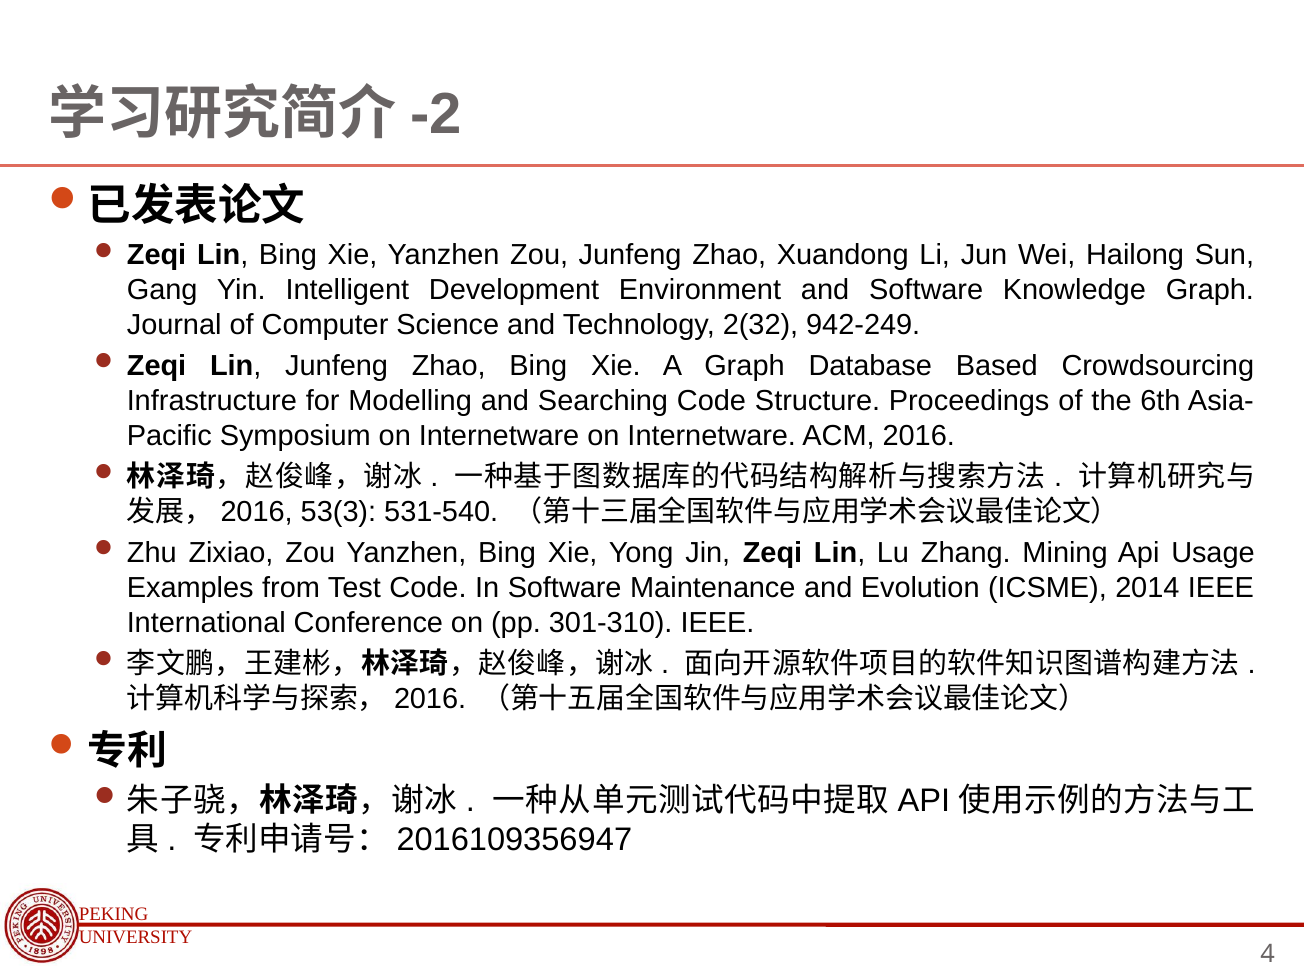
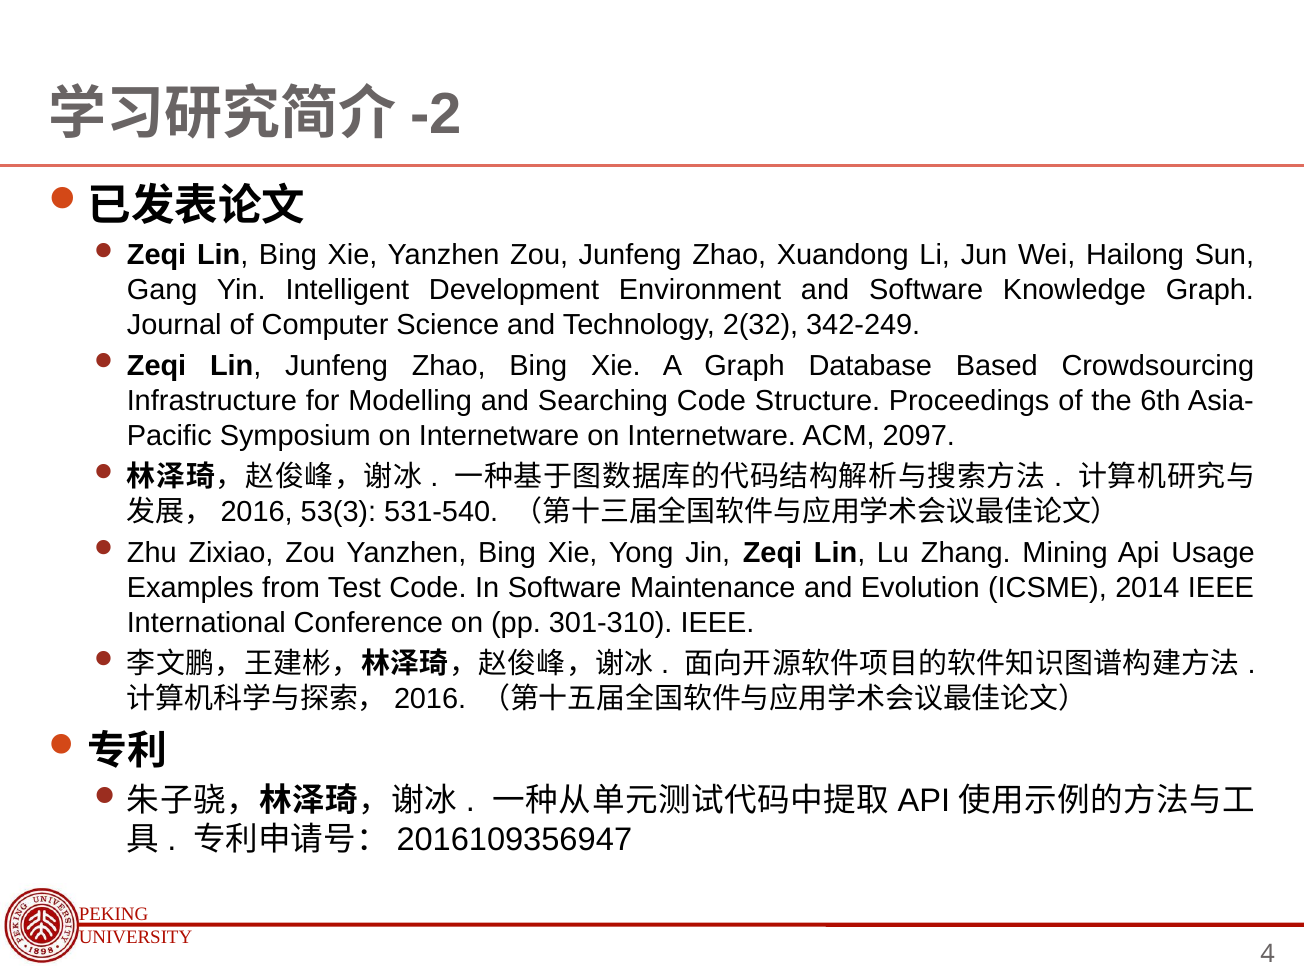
942-249: 942-249 -> 342-249 (863, 325)
2016: 2016 -> 2097 (919, 436)
